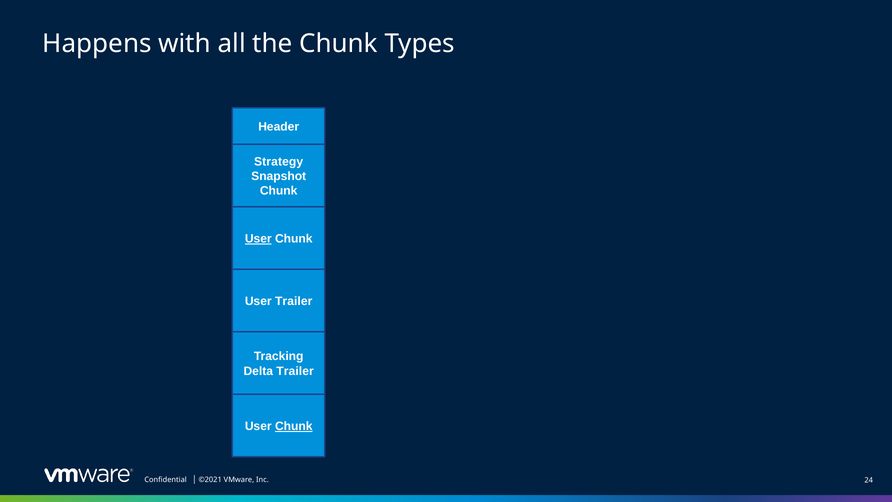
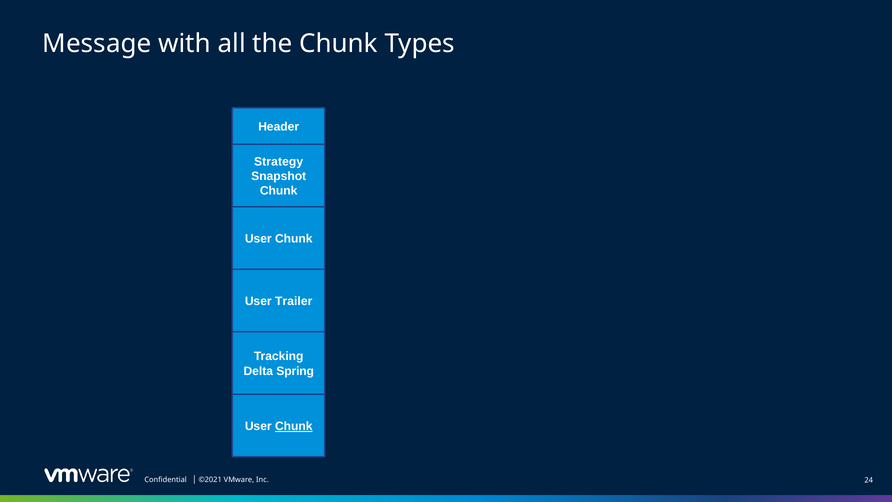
Happens: Happens -> Message (97, 44)
User underline: present -> none (258, 239)
Delta Trailer: Trailer -> Spring (295, 371)
